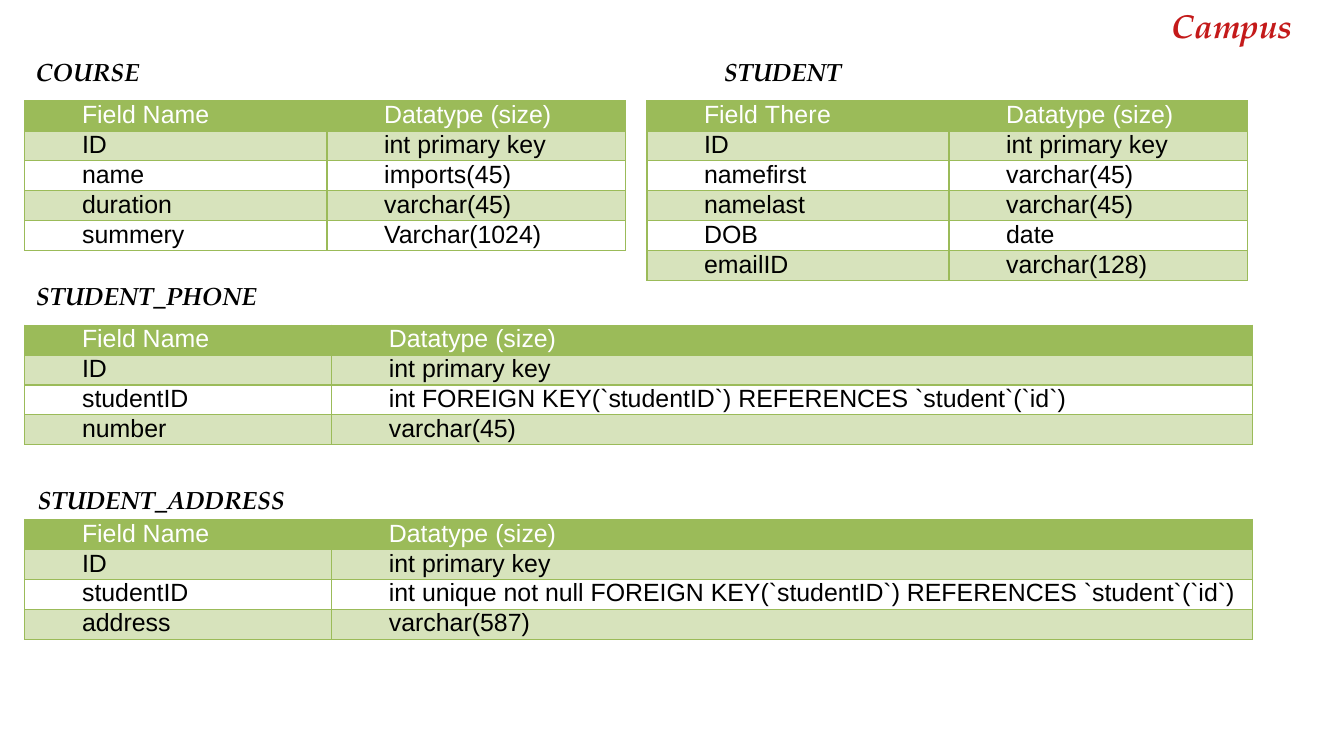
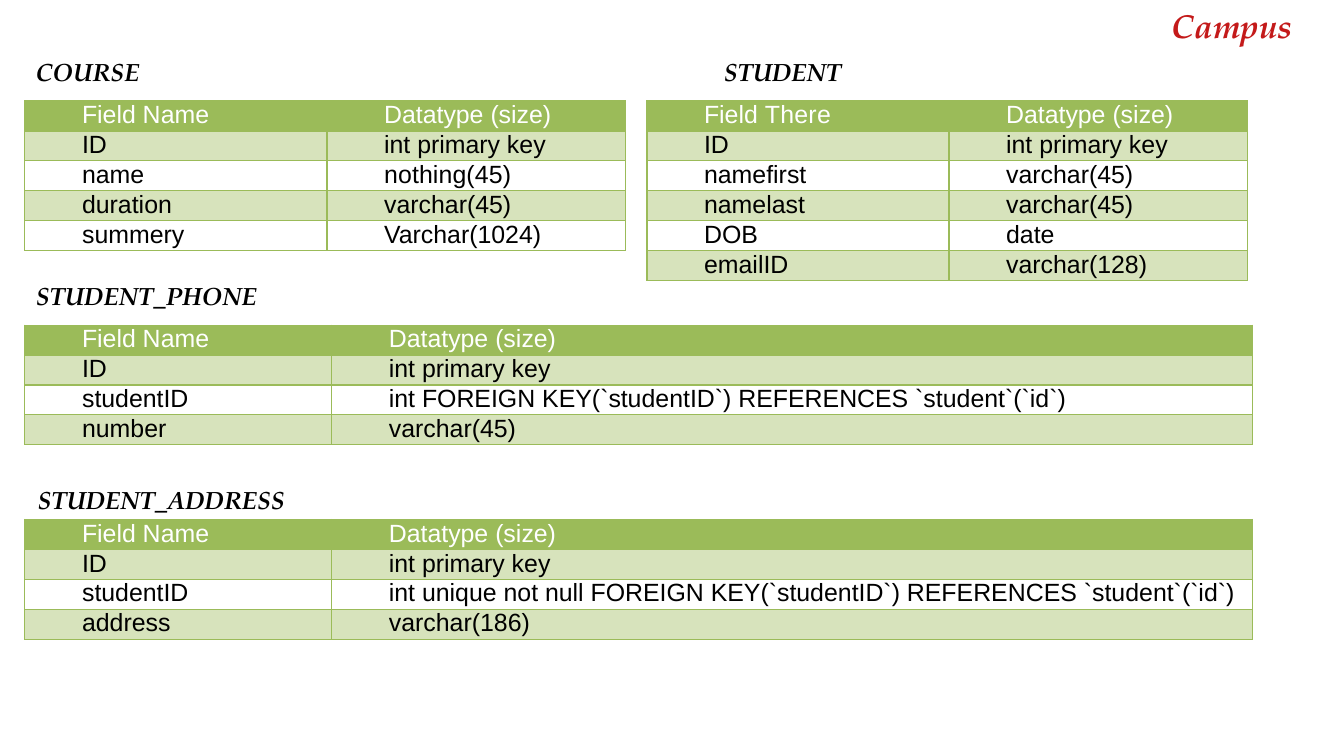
imports(45: imports(45 -> nothing(45 (448, 175)
varchar(587: varchar(587 -> varchar(186 (459, 623)
